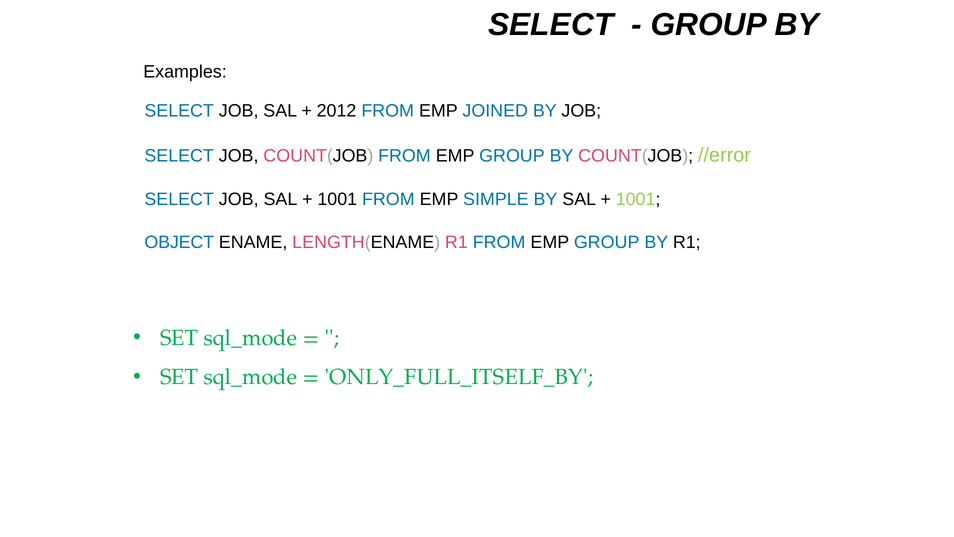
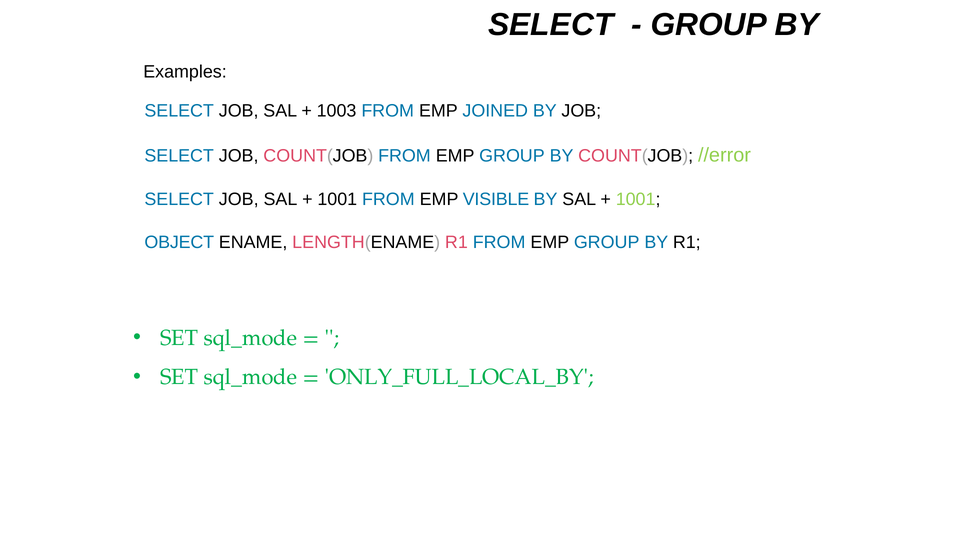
2012: 2012 -> 1003 (337, 111)
SIMPLE: SIMPLE -> VISIBLE (496, 199)
ONLY_FULL_ITSELF_BY: ONLY_FULL_ITSELF_BY -> ONLY_FULL_LOCAL_BY (459, 377)
